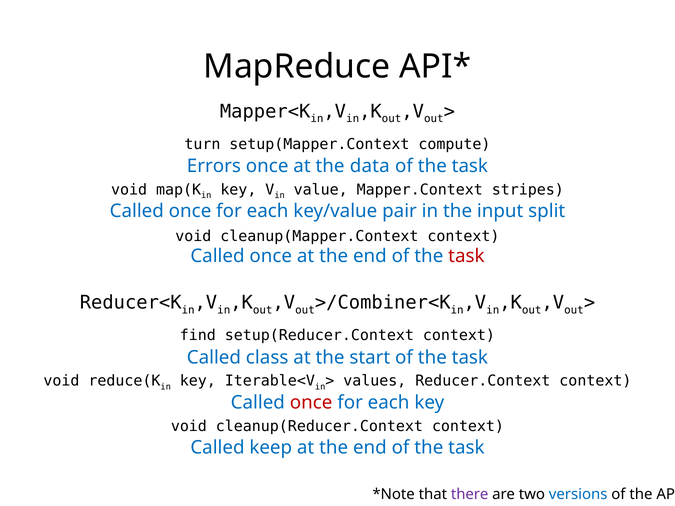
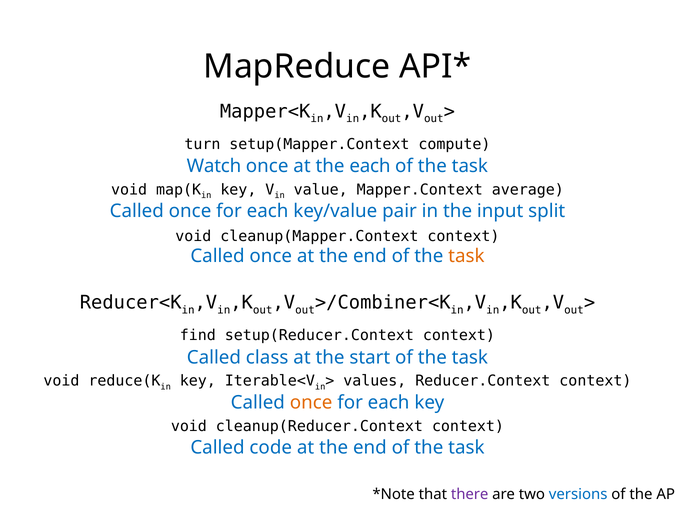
Errors: Errors -> Watch (214, 166)
the data: data -> each (370, 166)
stripes: stripes -> average (528, 190)
task colour: red -> orange (466, 256)
once colour: red -> orange (311, 403)
keep: keep -> code (271, 448)
